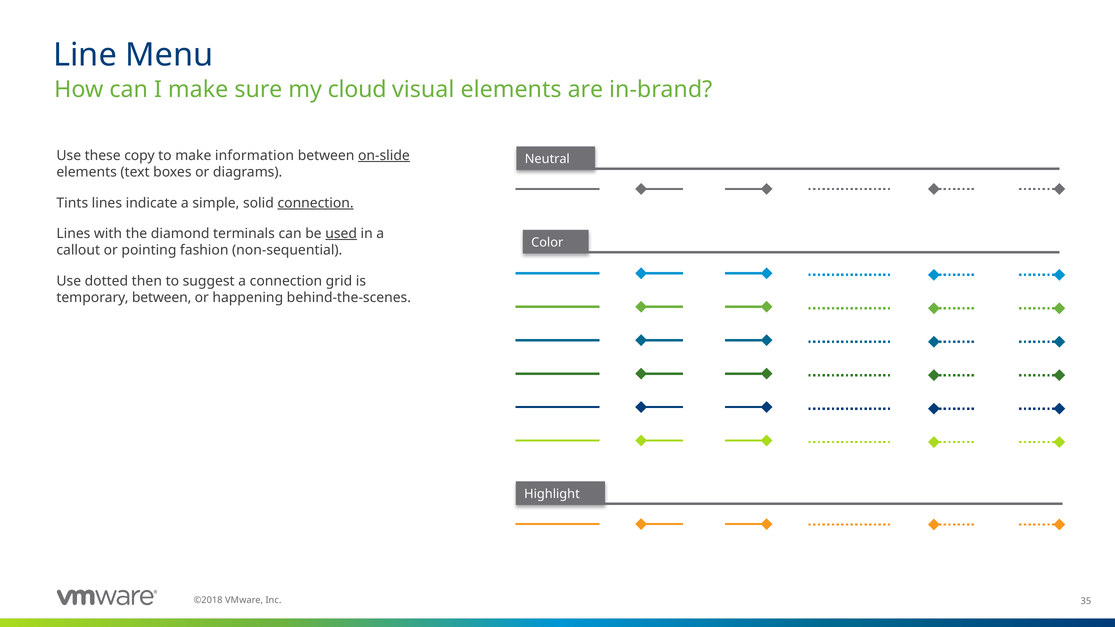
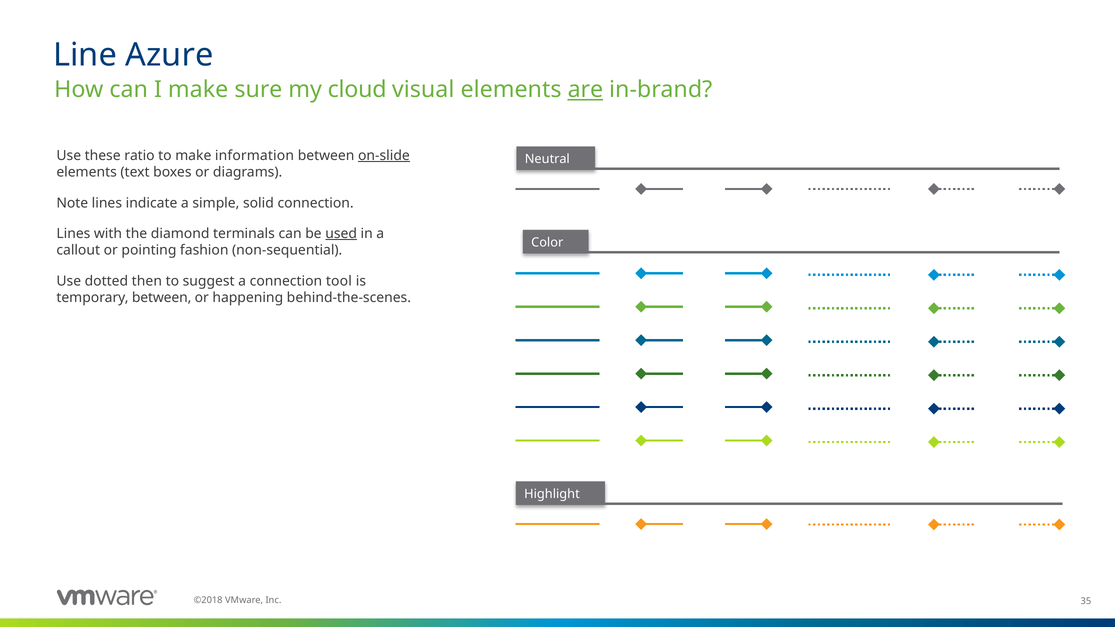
Menu: Menu -> Azure (169, 55)
are underline: none -> present (585, 90)
copy: copy -> ratio (139, 156)
Tints: Tints -> Note (72, 203)
connection underline: present -> none (316, 203)
grid: grid -> tool (339, 281)
